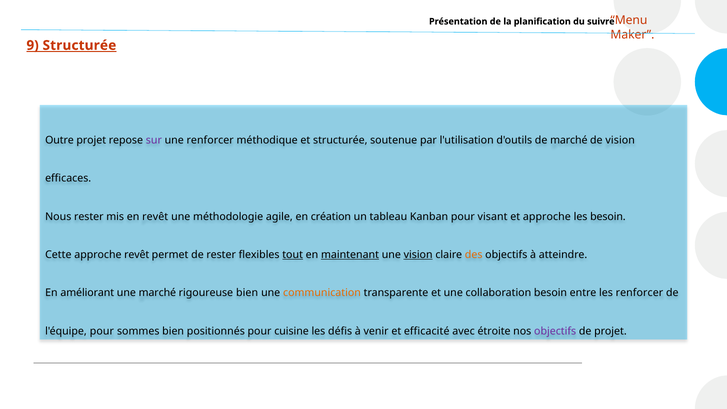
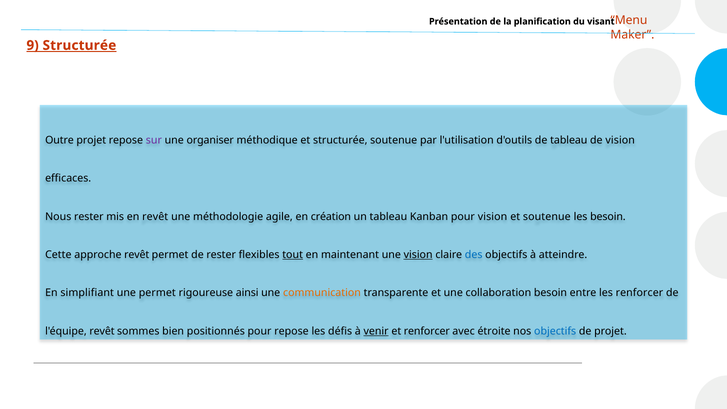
suivre: suivre -> visant (601, 21)
une renforcer: renforcer -> organiser (210, 140)
de marché: marché -> tableau (569, 140)
pour visant: visant -> vision (493, 217)
et approche: approche -> soutenue (547, 217)
maintenant underline: present -> none (350, 255)
des colour: orange -> blue (474, 255)
améliorant: améliorant -> simplifiant (87, 293)
une marché: marché -> permet (157, 293)
rigoureuse bien: bien -> ainsi (247, 293)
l'équipe pour: pour -> revêt (102, 331)
pour cuisine: cuisine -> repose (291, 331)
venir underline: none -> present (376, 331)
et efficacité: efficacité -> renforcer (427, 331)
objectifs colour: purple -> blue (555, 331)
